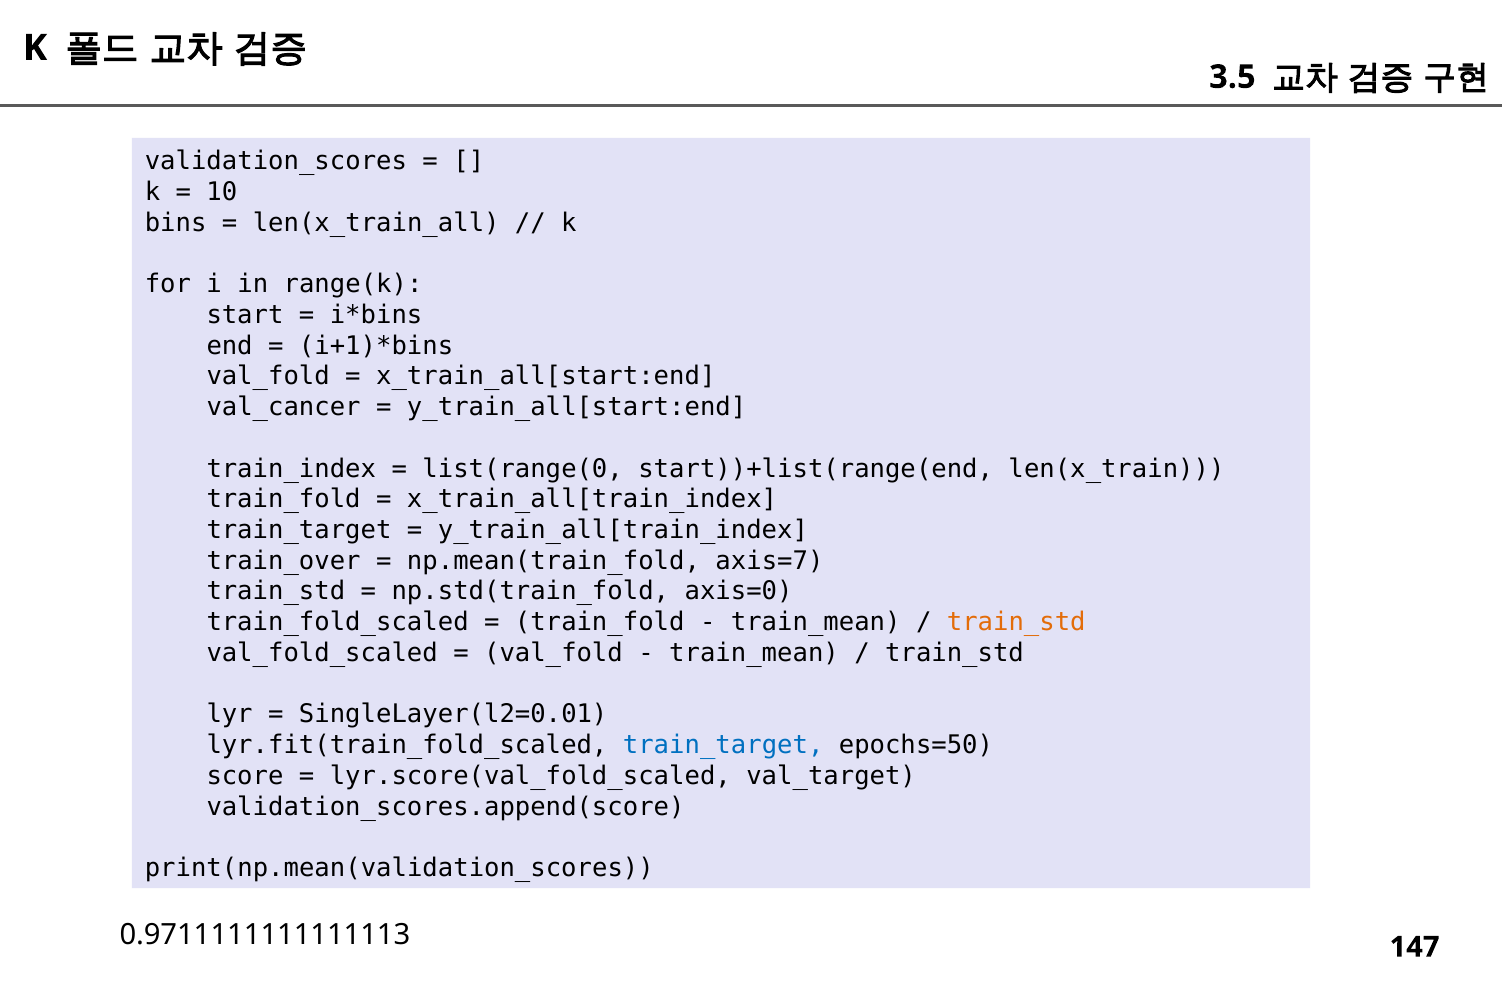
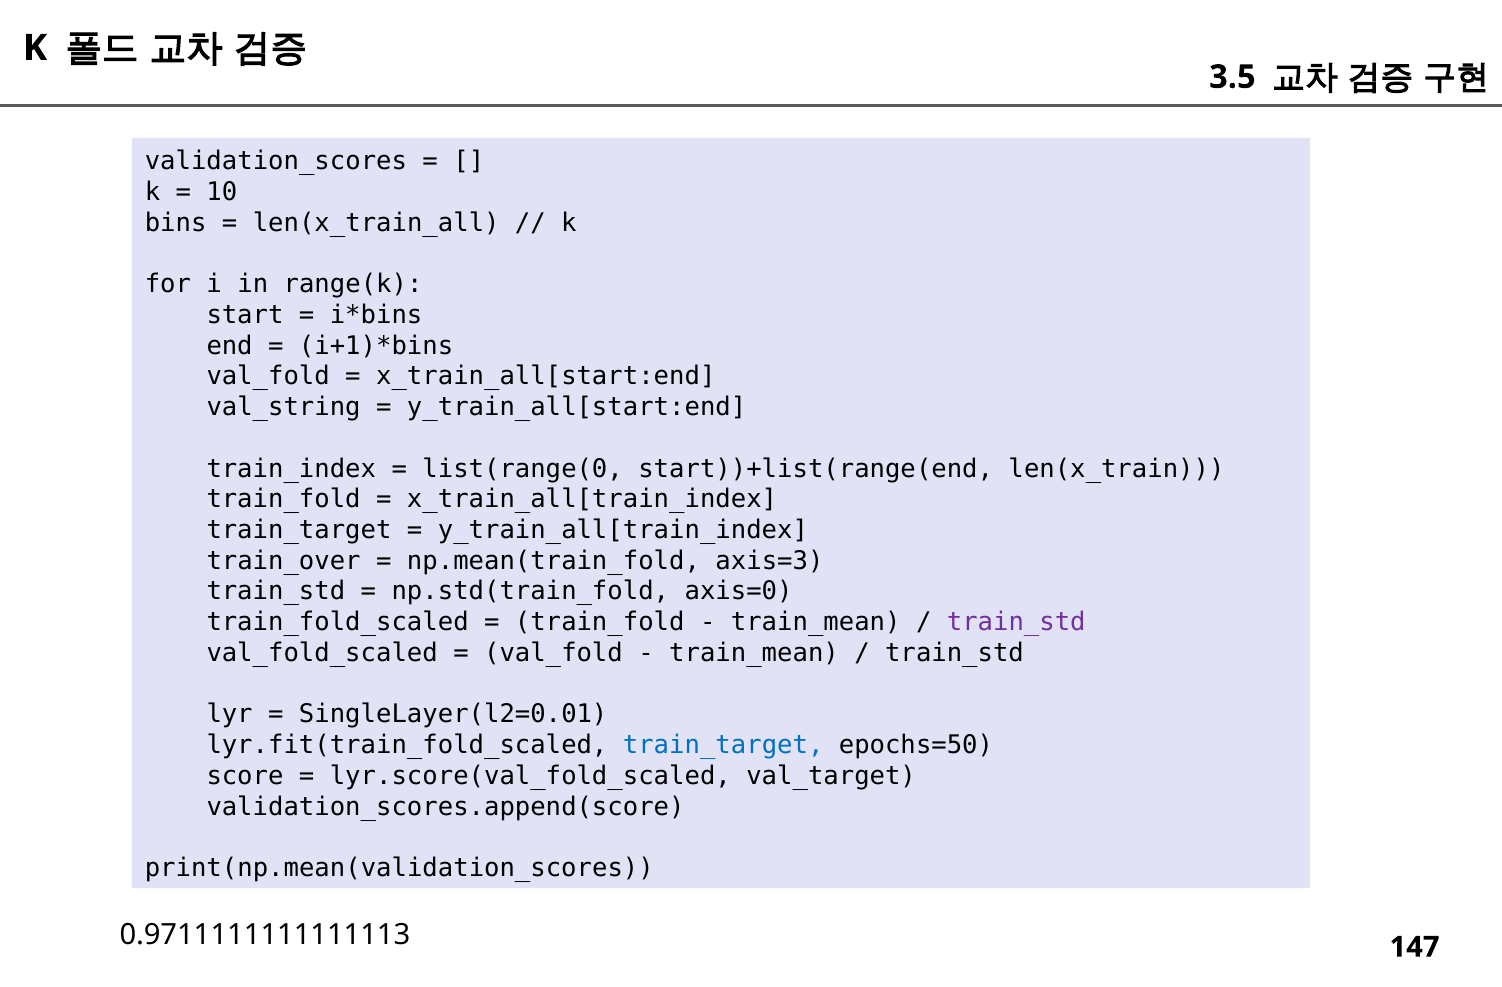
val_cancer: val_cancer -> val_string (284, 407)
axis=7: axis=7 -> axis=3 (769, 561)
train_std colour: orange -> purple (1016, 622)
